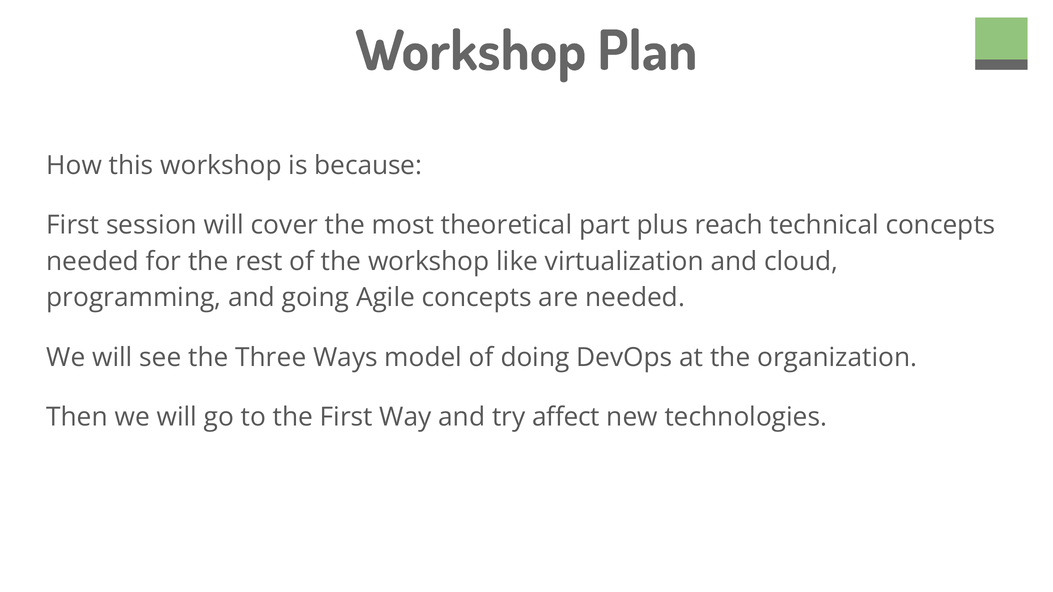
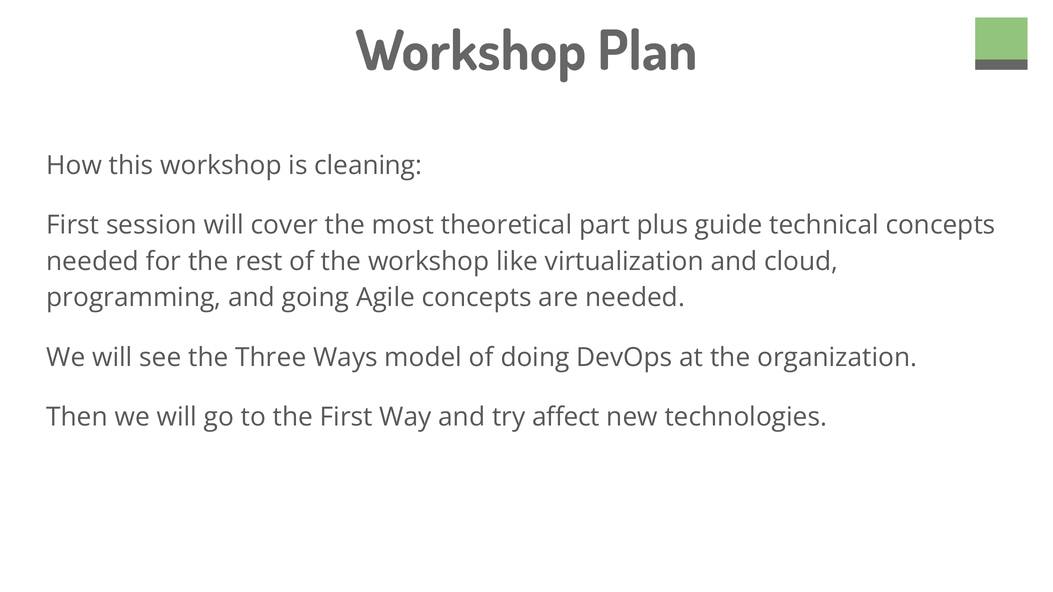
because: because -> cleaning (368, 166)
reach: reach -> guide (729, 225)
